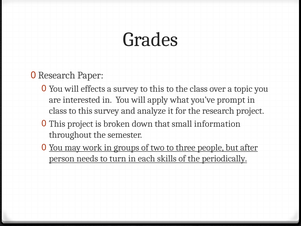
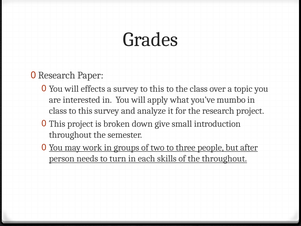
prompt: prompt -> mumbo (231, 100)
that: that -> give (162, 124)
information: information -> introduction (217, 124)
the periodically: periodically -> throughout (224, 159)
